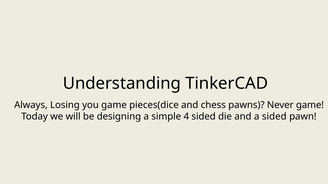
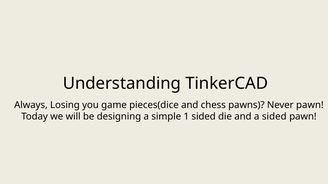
Never game: game -> pawn (310, 105)
4: 4 -> 1 (186, 117)
